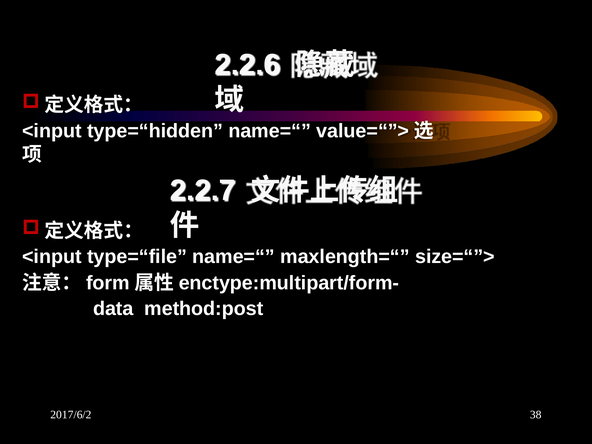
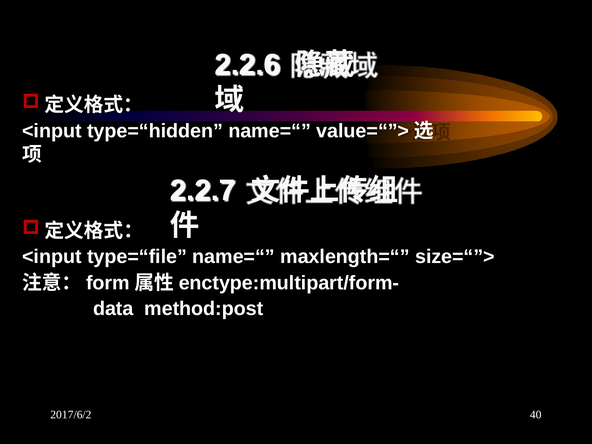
38: 38 -> 40 (536, 415)
